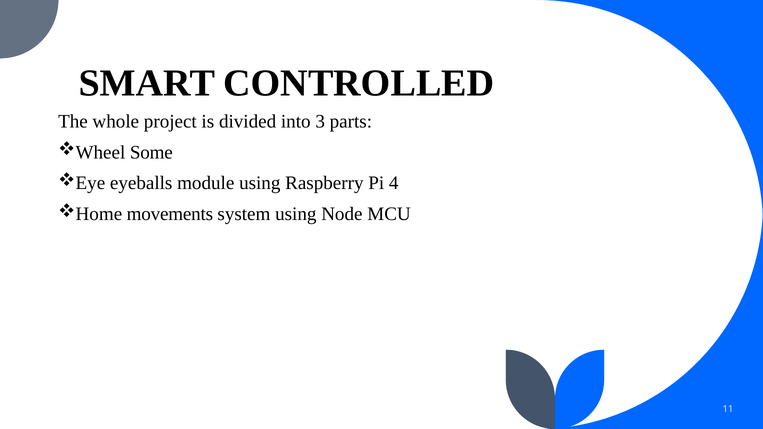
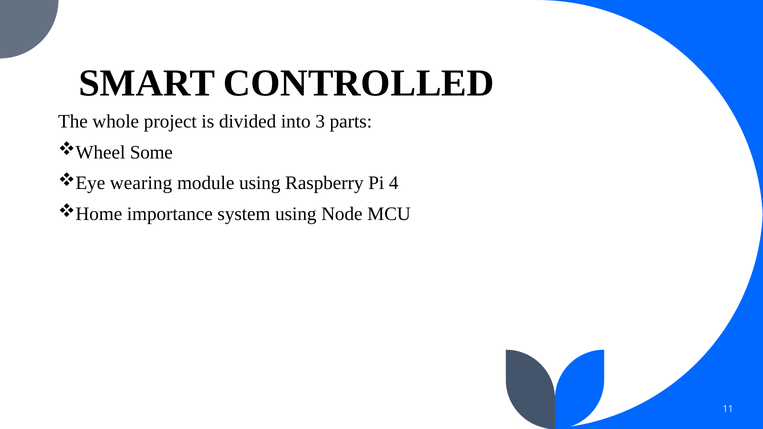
eyeballs: eyeballs -> wearing (141, 183)
movements: movements -> importance (170, 214)
